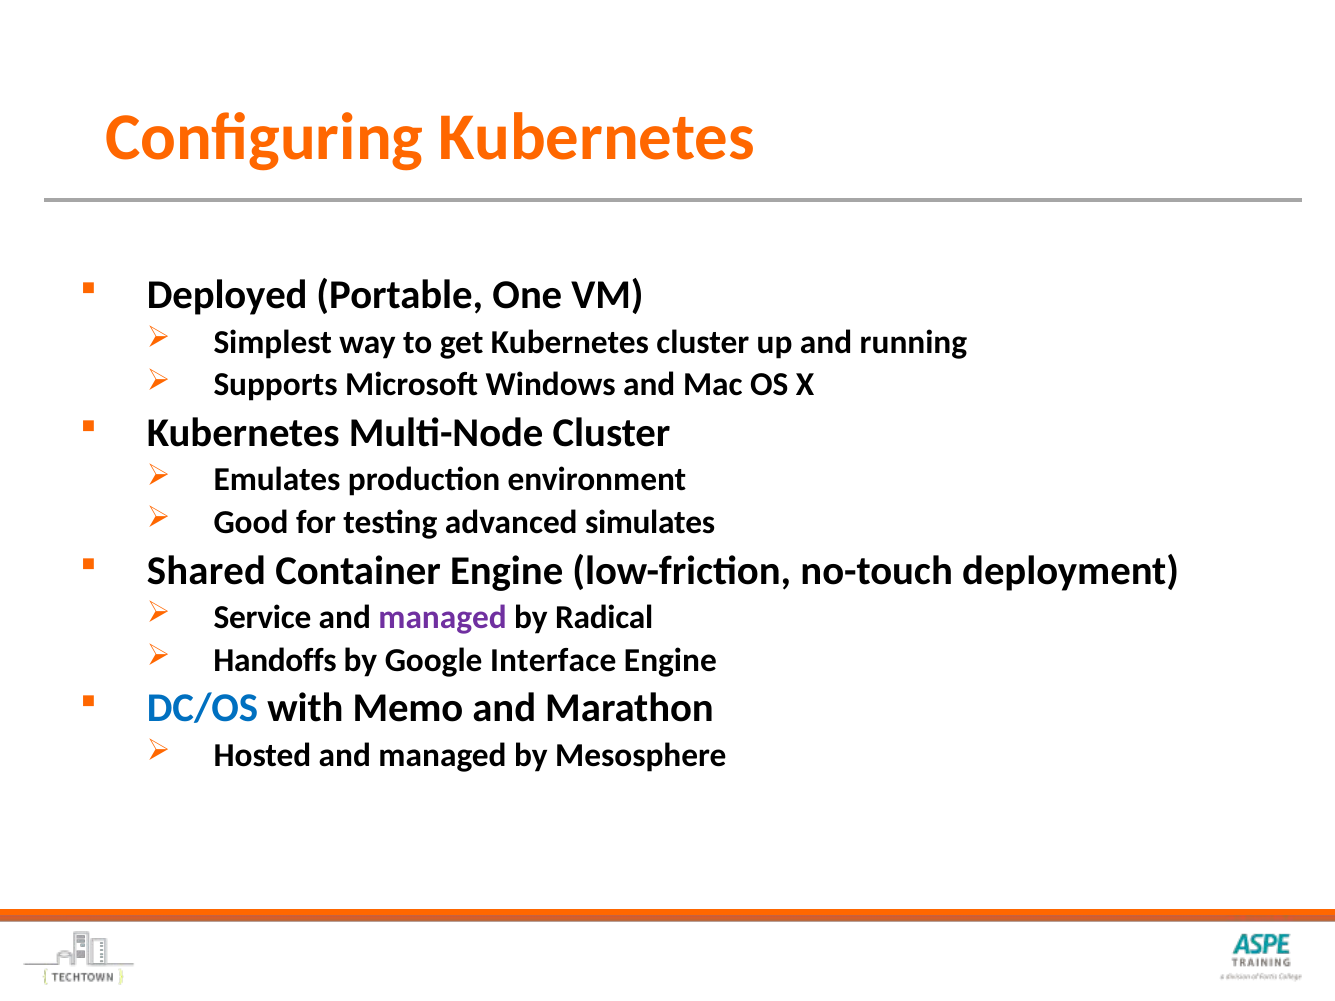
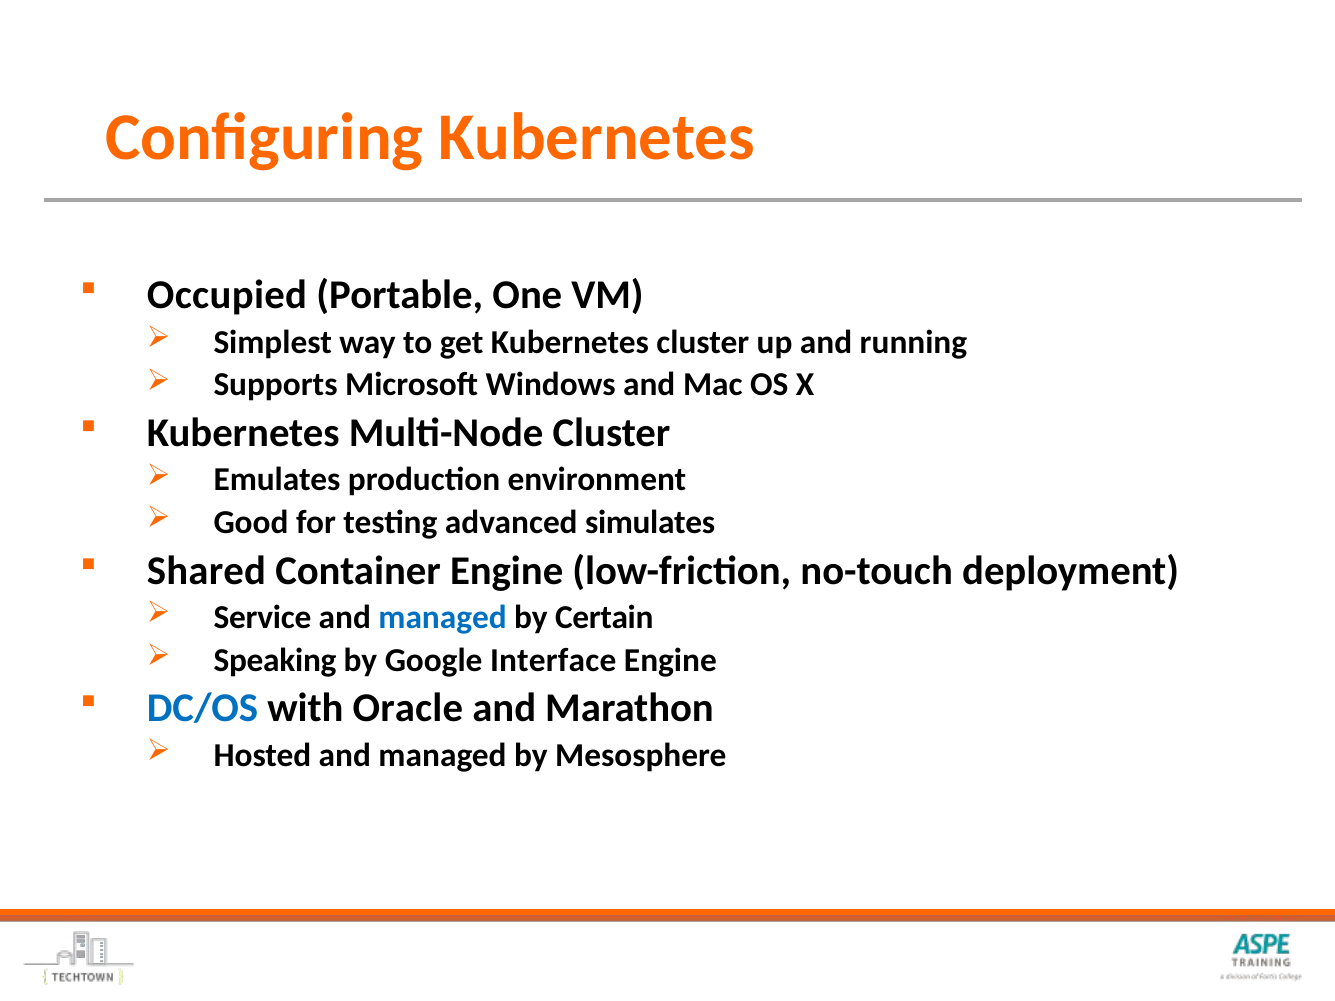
Deployed: Deployed -> Occupied (227, 295)
managed colour: purple -> blue (443, 618)
Radical: Radical -> Certain (604, 618)
Handoffs: Handoffs -> Speaking (275, 660)
Memo: Memo -> Oracle (408, 708)
